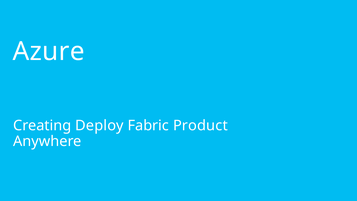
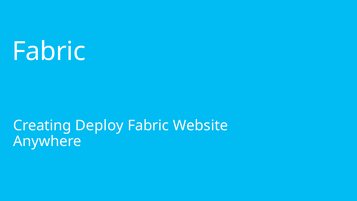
Azure: Azure -> Fabric (49, 51)
Product: Product -> Website (200, 126)
